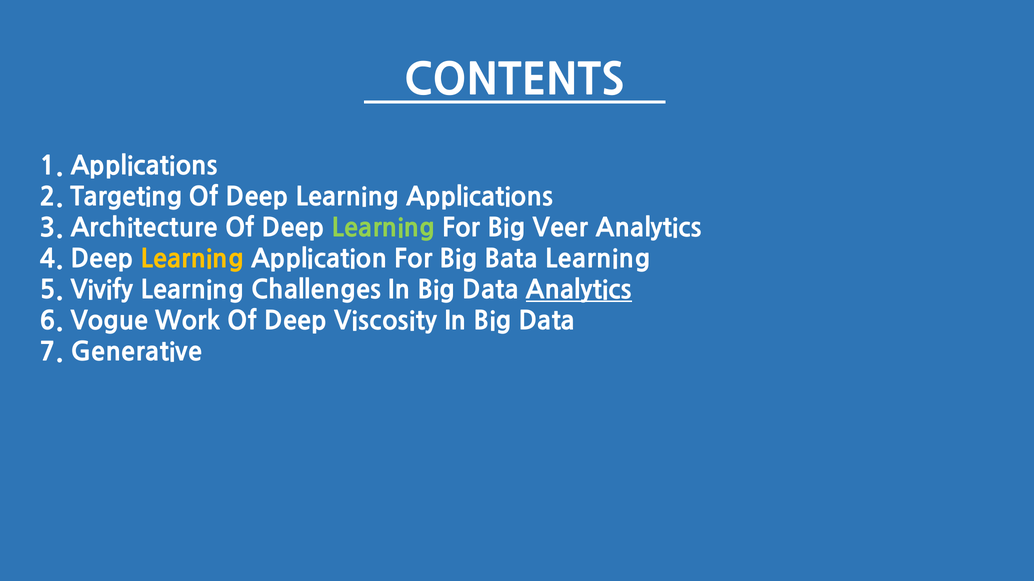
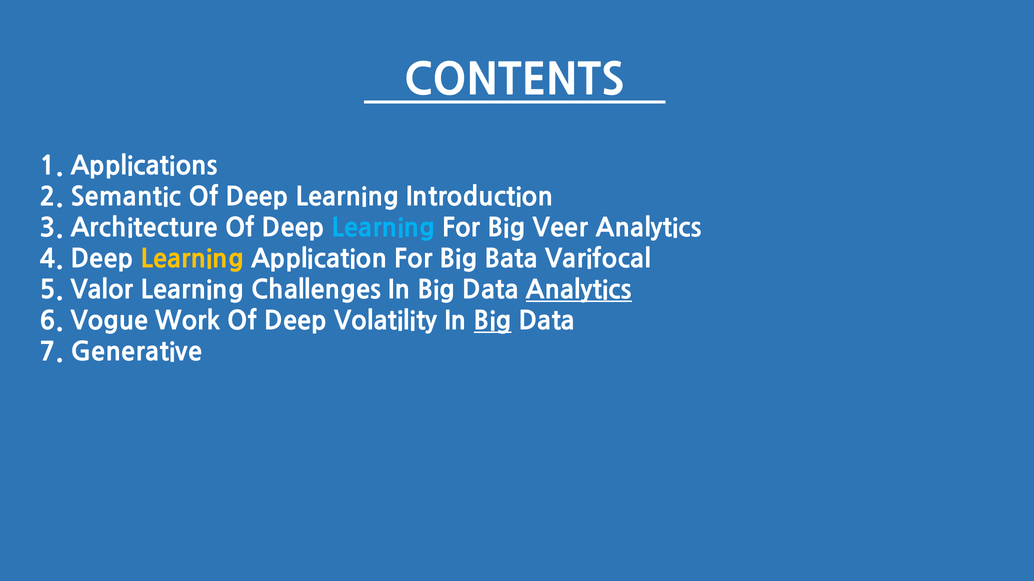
Targeting: Targeting -> Semantic (126, 197)
Learning Applications: Applications -> Introduction (480, 197)
Learning colour: light green -> light blue (383, 228)
Bata Learning: Learning -> Varifocal (598, 259)
Vivify: Vivify -> Valor (102, 290)
Viscosity: Viscosity -> Volatility (386, 321)
Big underline: none -> present (493, 321)
